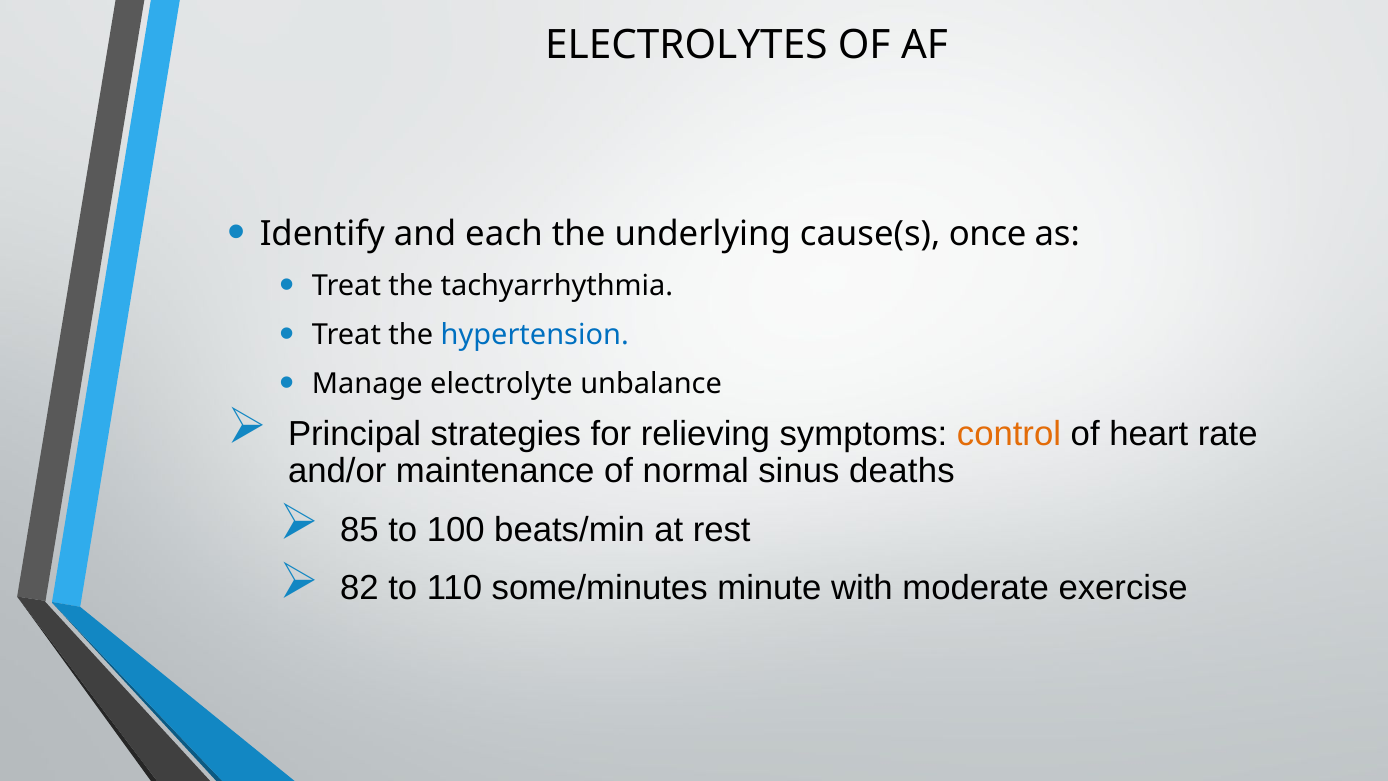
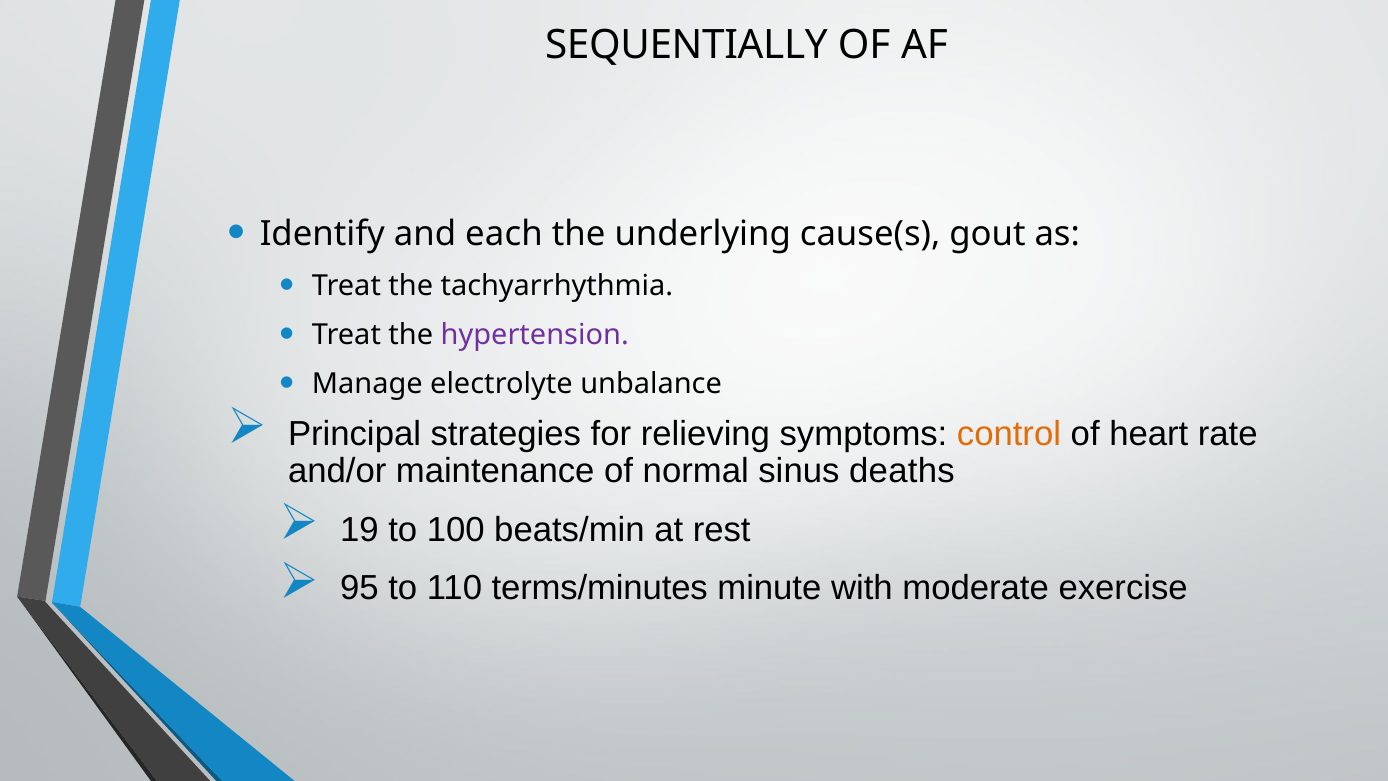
ELECTROLYTES: ELECTROLYTES -> SEQUENTIALLY (686, 45)
once: once -> gout (987, 234)
hypertension colour: blue -> purple (535, 335)
85: 85 -> 19 (359, 529)
82: 82 -> 95 (359, 588)
some/minutes: some/minutes -> terms/minutes (600, 588)
